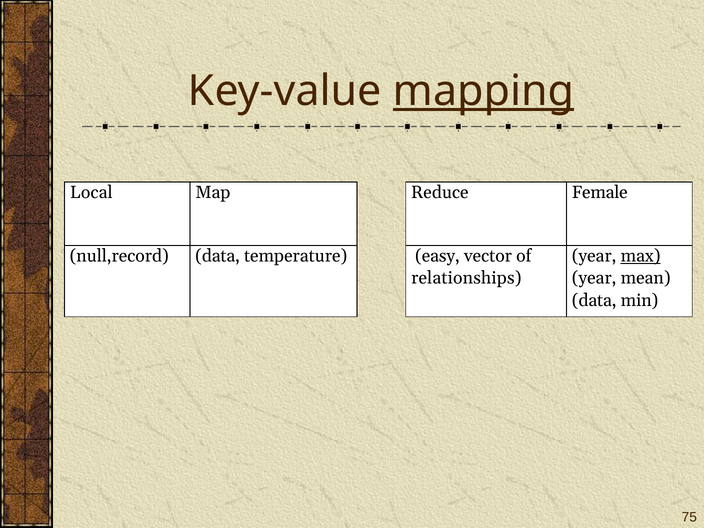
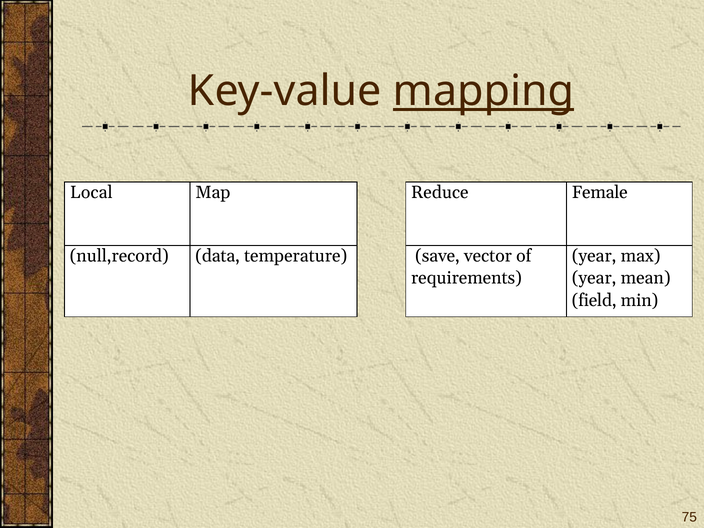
easy: easy -> save (438, 256)
max underline: present -> none (641, 256)
relationships: relationships -> requirements (466, 278)
data: data -> field (594, 300)
